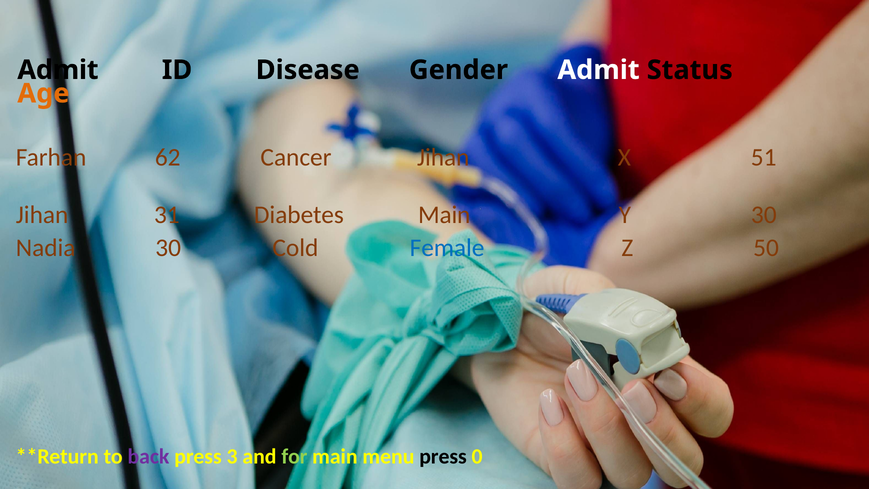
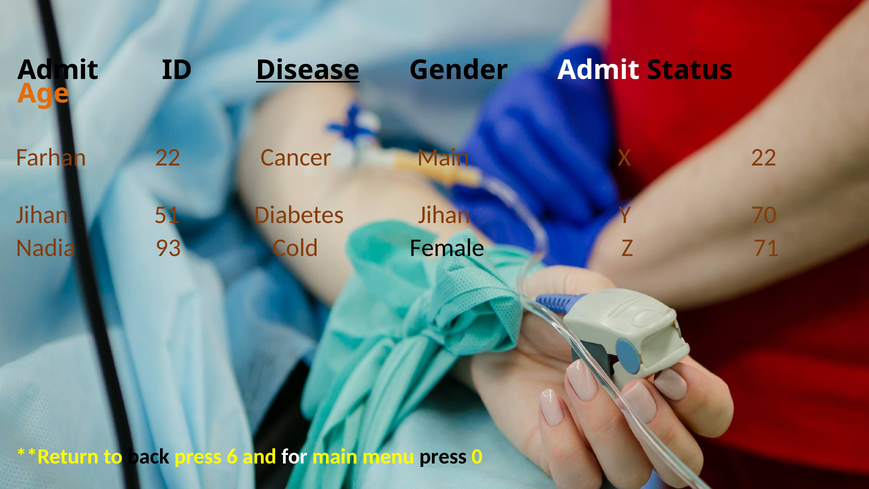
Disease underline: none -> present (308, 70)
Farhan 62: 62 -> 22 (168, 157)
Cancer Jihan: Jihan -> Main (443, 157)
X 51: 51 -> 22 (764, 157)
31: 31 -> 51 (167, 215)
Diabetes Main: Main -> Jihan (444, 215)
Y 30: 30 -> 70 (764, 215)
Nadia 30: 30 -> 93 (168, 248)
Female colour: blue -> black (447, 248)
50: 50 -> 71 (766, 248)
back colour: purple -> black (148, 456)
3: 3 -> 6 (232, 456)
for colour: light green -> white (294, 456)
